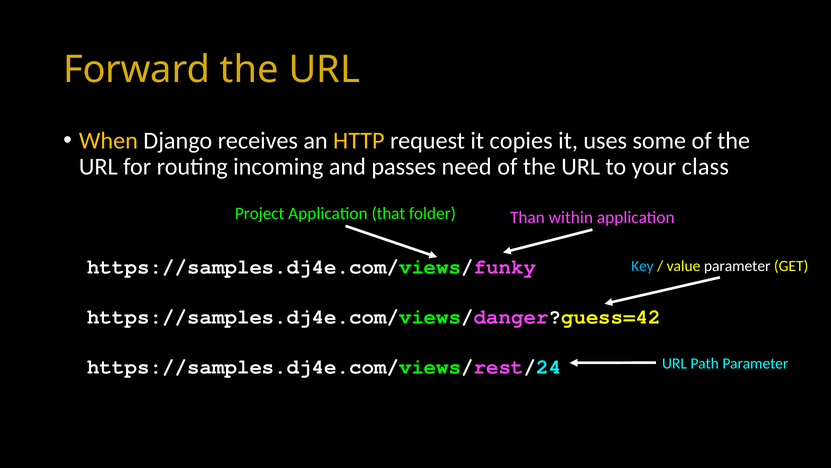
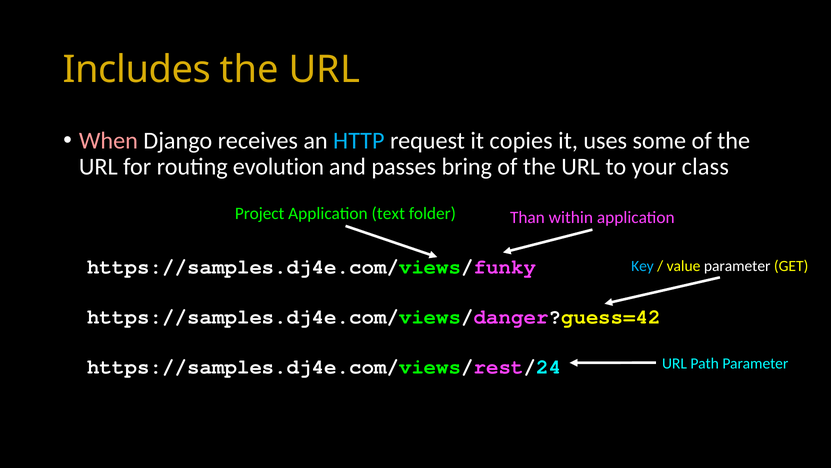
Forward: Forward -> Includes (137, 70)
When colour: yellow -> pink (108, 140)
HTTP colour: yellow -> light blue (359, 140)
incoming: incoming -> evolution (278, 167)
need: need -> bring (467, 167)
that: that -> text (388, 213)
